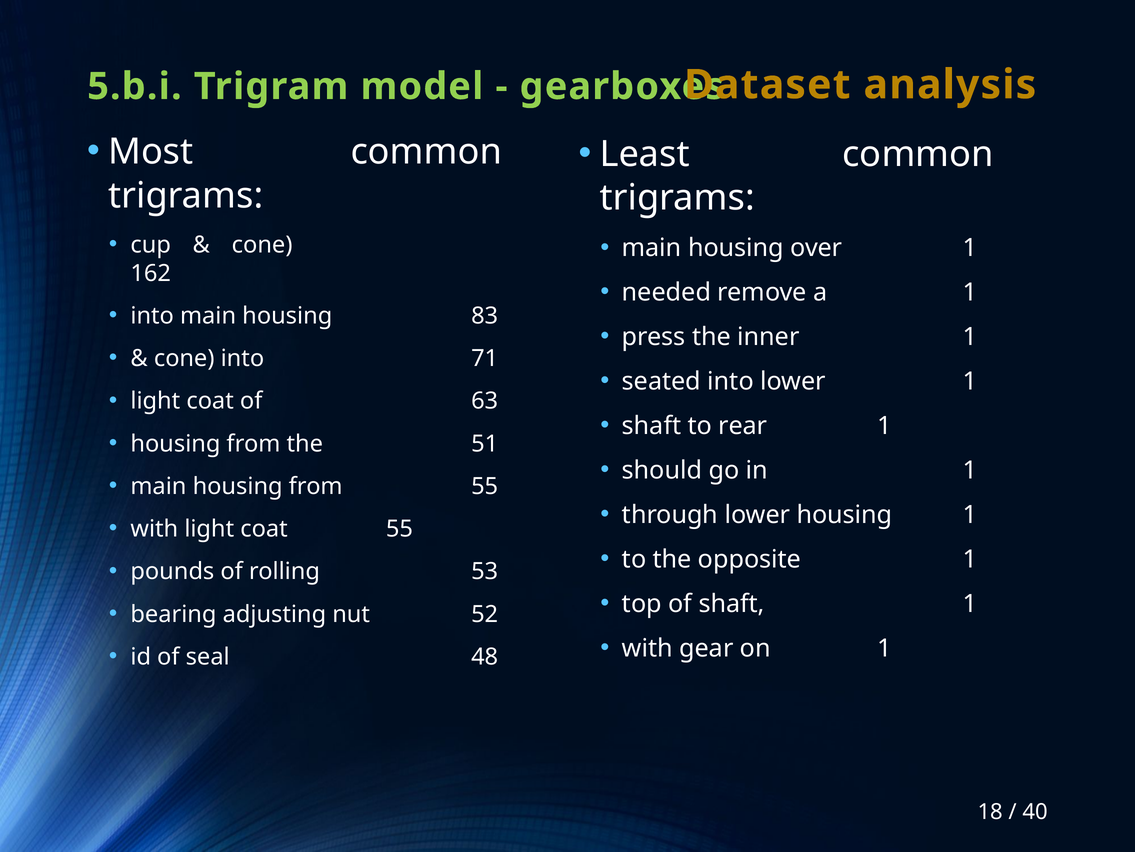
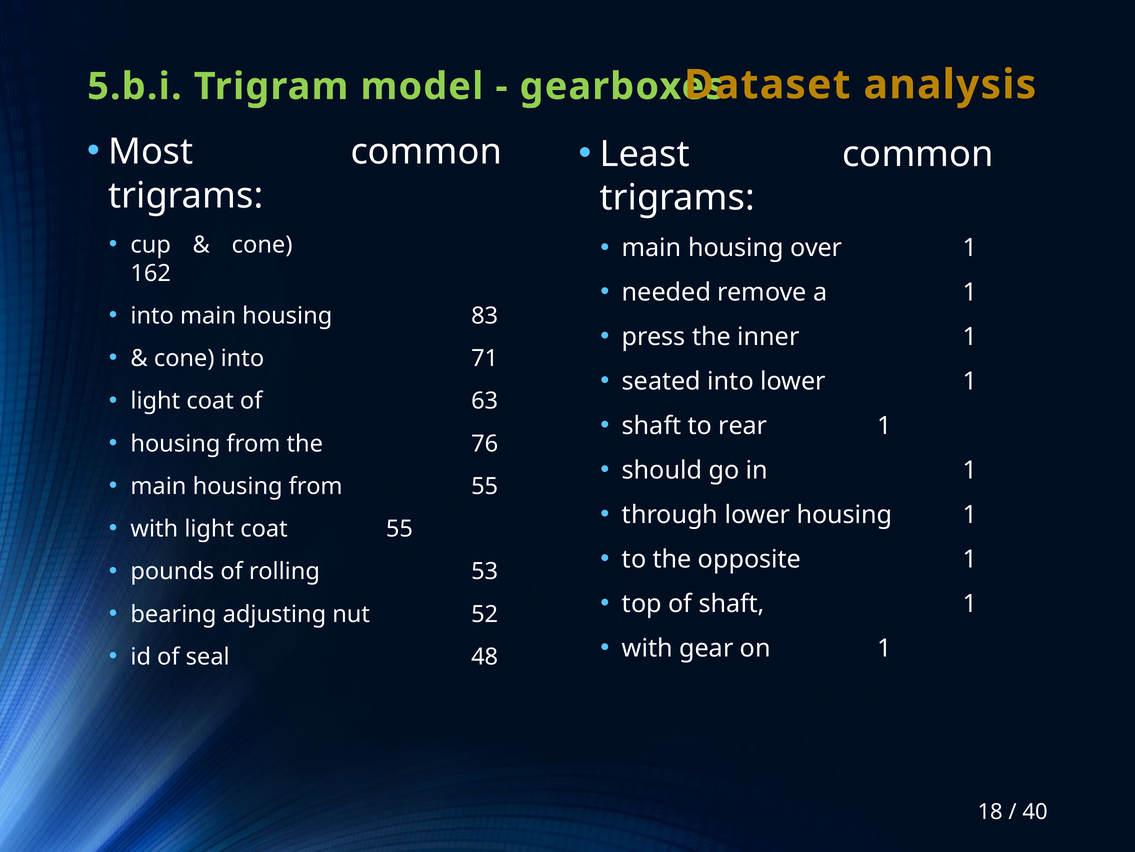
51: 51 -> 76 (485, 443)
